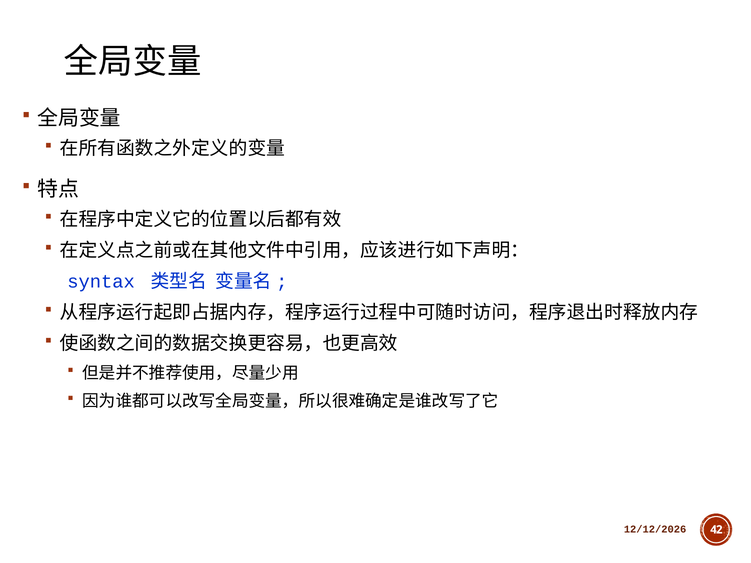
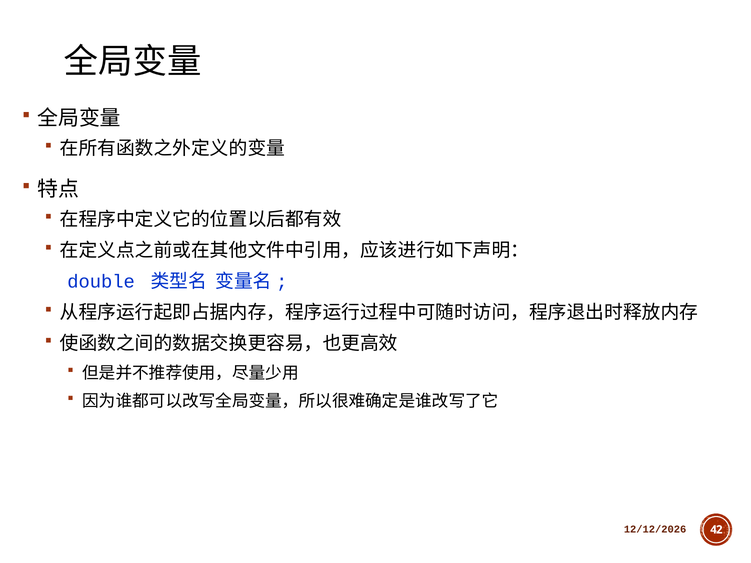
syntax: syntax -> double (101, 282)
